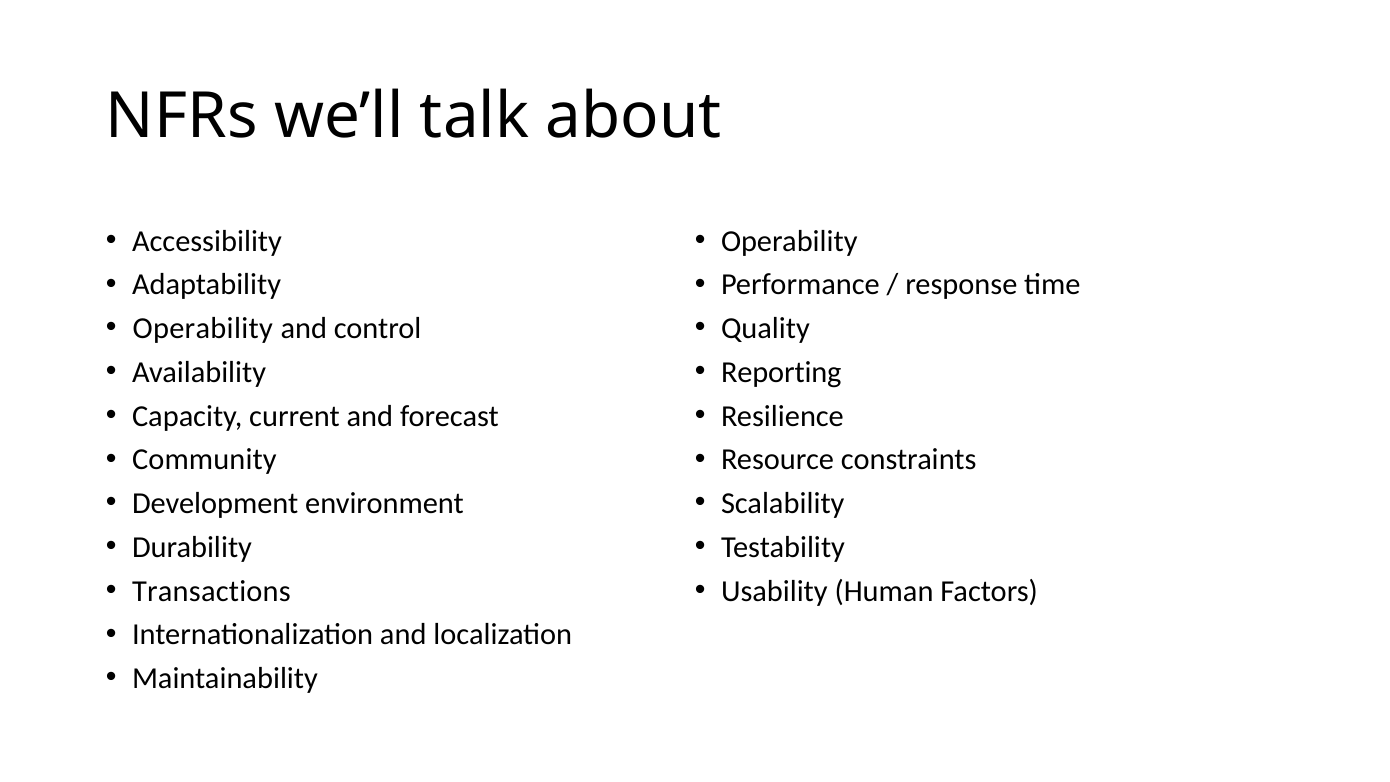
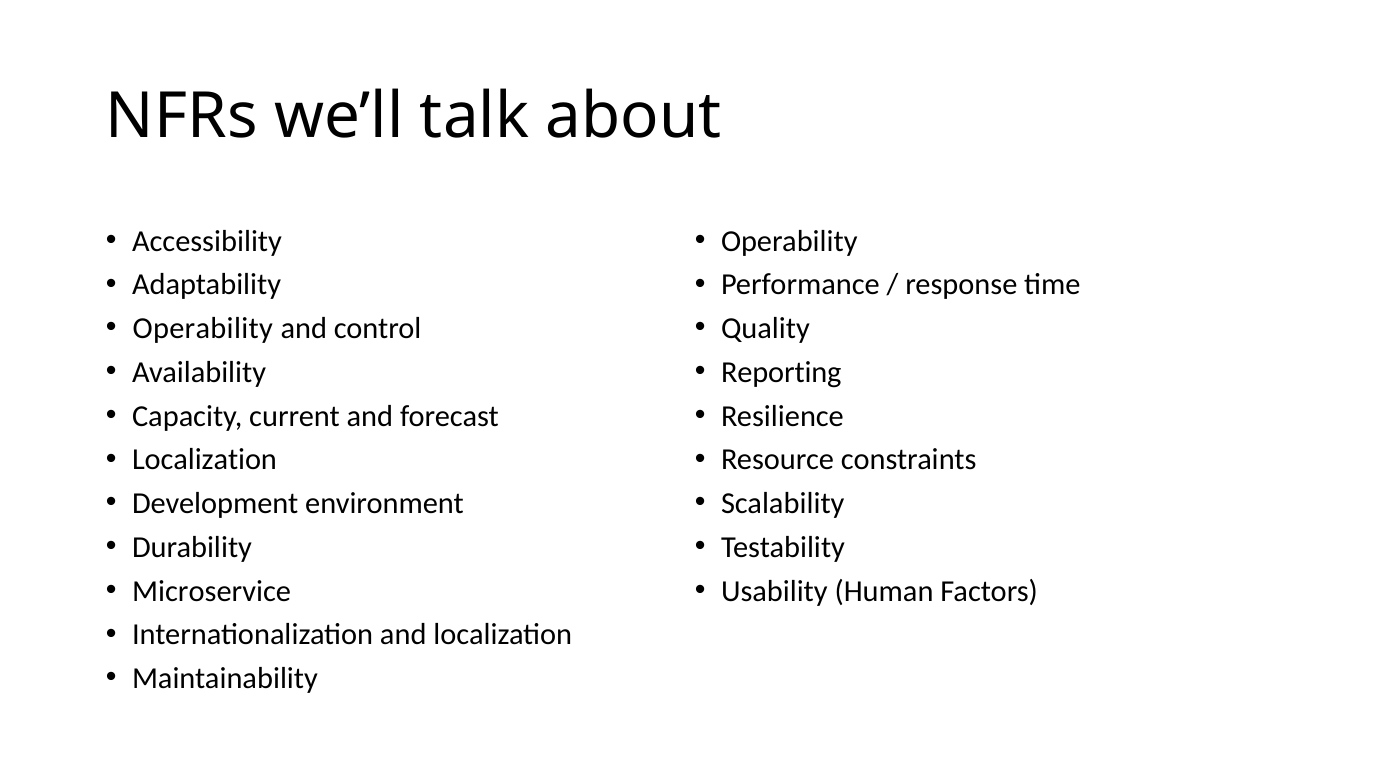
Community: Community -> Localization (204, 460)
Transactions: Transactions -> Microservice (212, 591)
